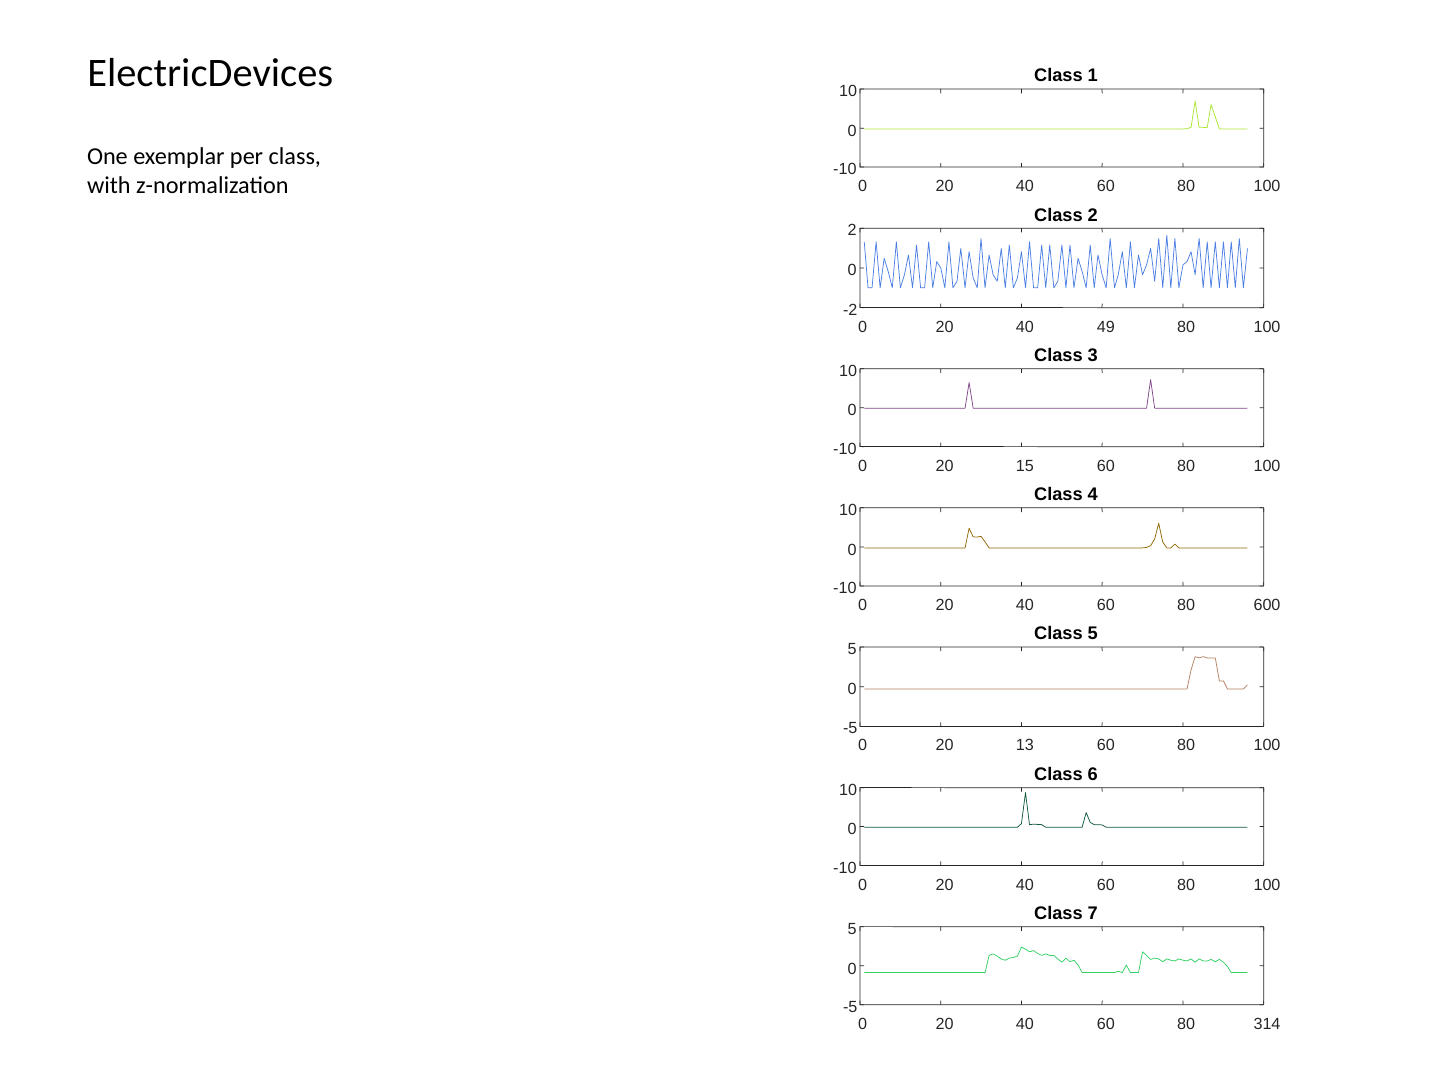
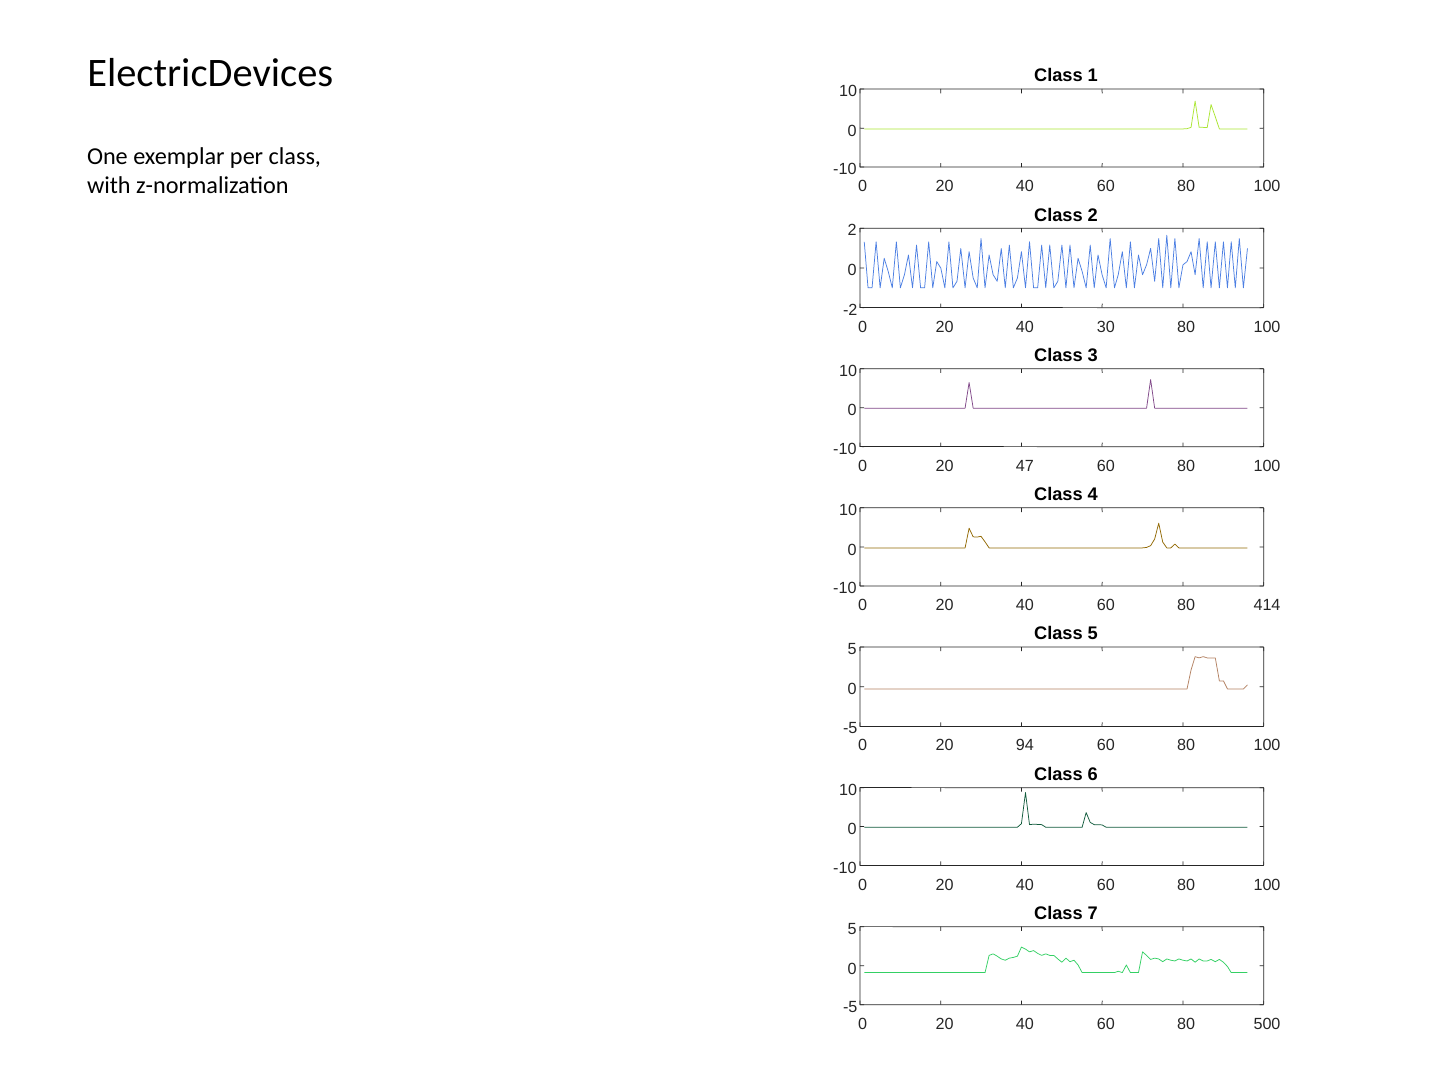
49: 49 -> 30 (1106, 327)
15: 15 -> 47 (1025, 466)
600: 600 -> 414 (1267, 605)
13: 13 -> 94 (1025, 746)
314: 314 -> 500 (1267, 1024)
